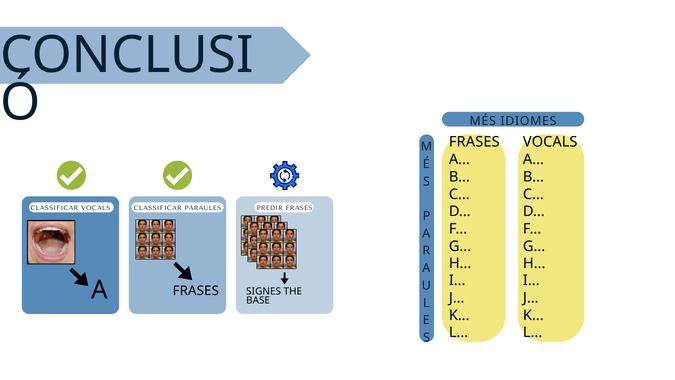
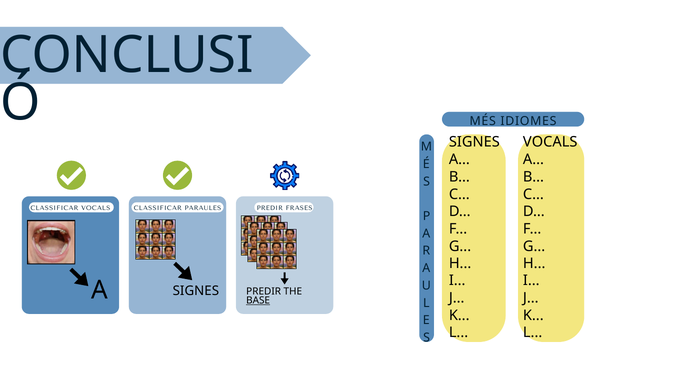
FRASES: FRASES -> SIGNES (474, 142)
FRASES: FRASES -> SIGNES (196, 291)
SIGNES: SIGNES -> PREDIR (264, 291)
BASE underline: none -> present (258, 300)
